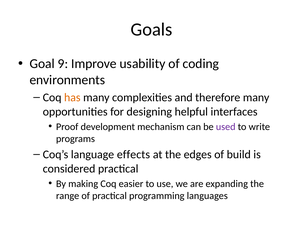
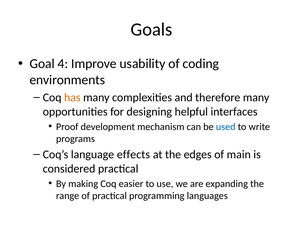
9: 9 -> 4 (63, 64)
used colour: purple -> blue (226, 126)
build: build -> main (239, 154)
